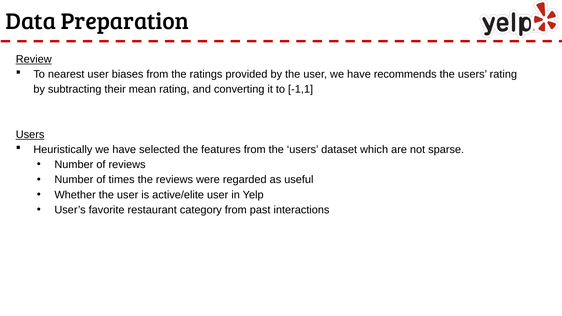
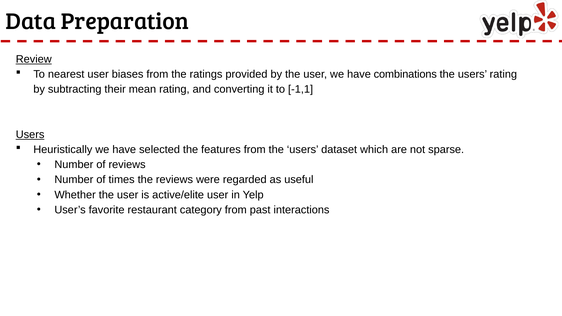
recommends: recommends -> combinations (405, 74)
